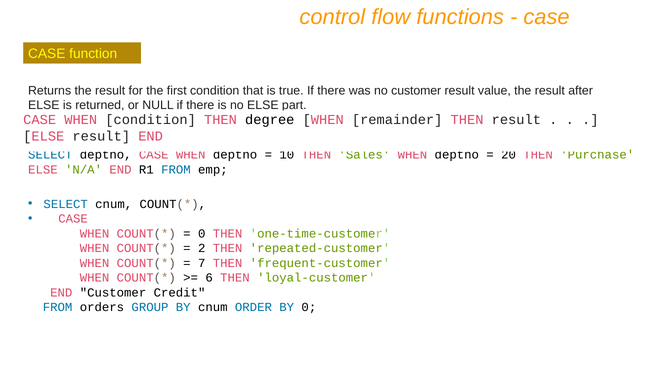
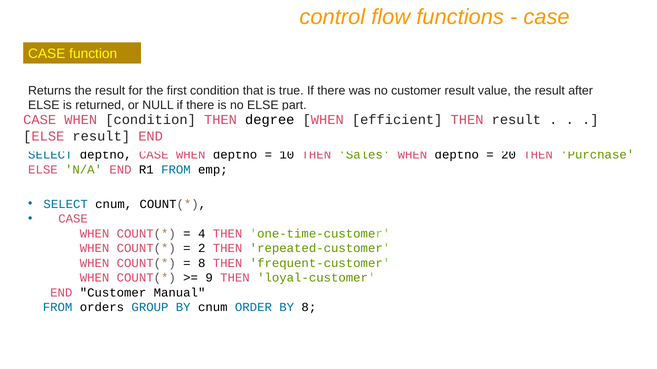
remainder: remainder -> efficient (397, 120)
0: 0 -> 4 (202, 234)
7: 7 -> 8 (202, 263)
6: 6 -> 9 (209, 278)
Credit: Credit -> Manual (180, 293)
BY 0: 0 -> 8 (309, 308)
